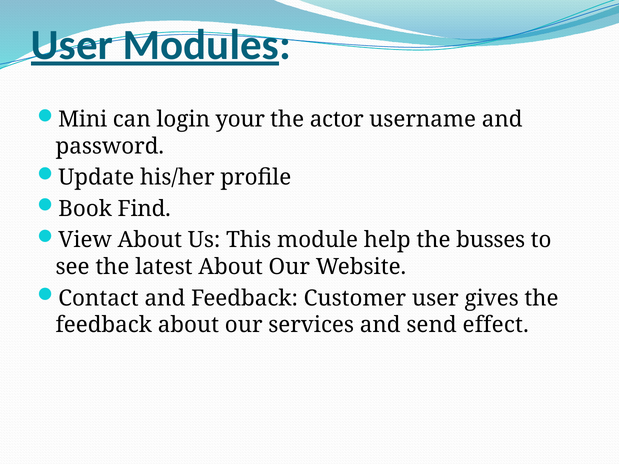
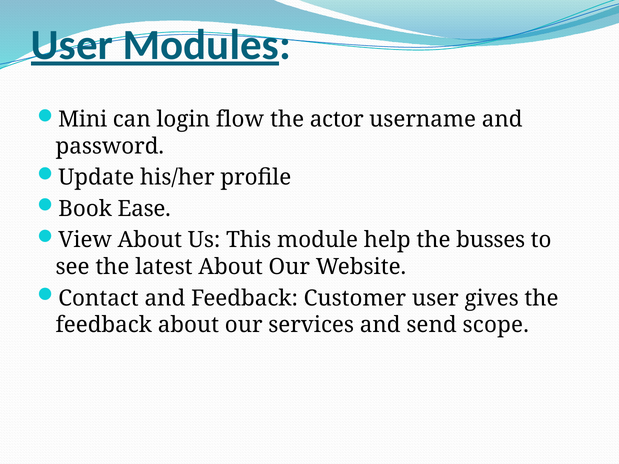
your: your -> flow (240, 120)
Find: Find -> Ease (144, 209)
effect: effect -> scope (496, 325)
